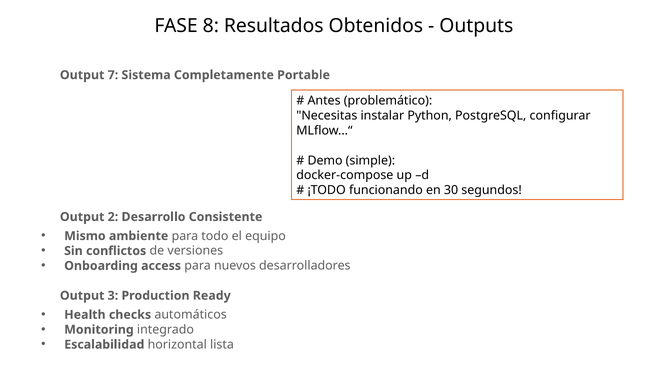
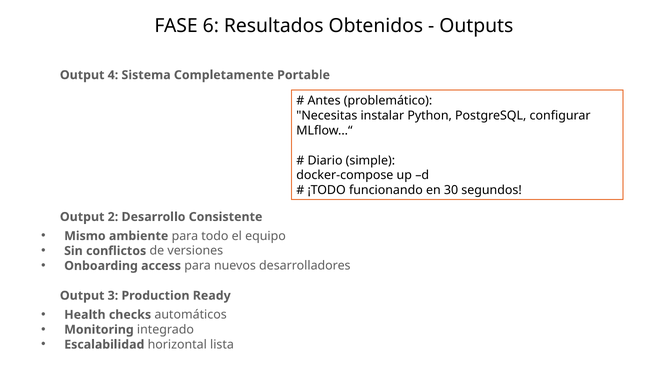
8: 8 -> 6 (211, 26)
7: 7 -> 4 (113, 75)
Demo: Demo -> Diario (325, 160)
